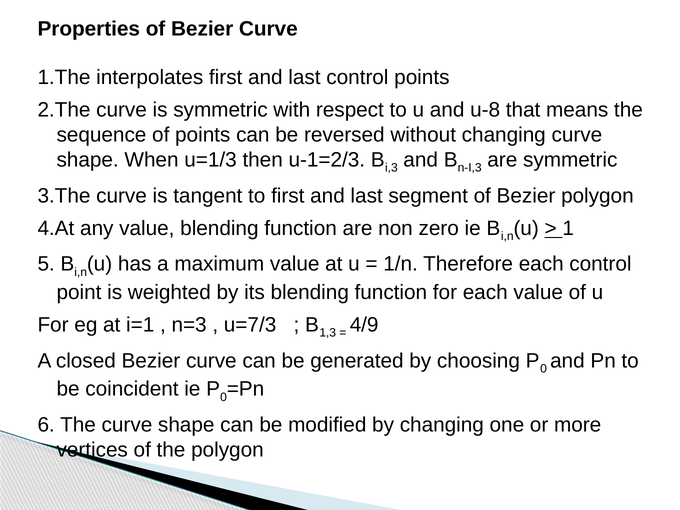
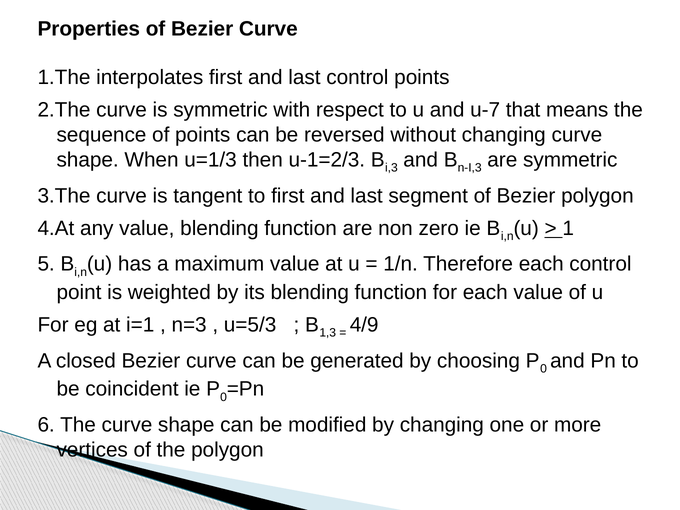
u-8: u-8 -> u-7 (485, 110)
u=7/3: u=7/3 -> u=5/3 (250, 325)
